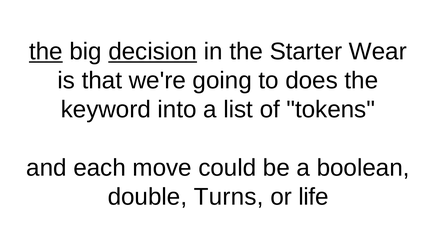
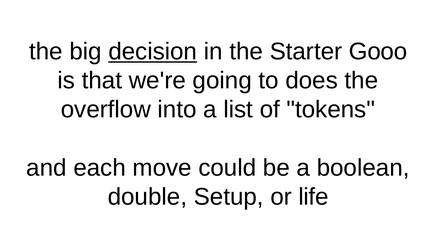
the underline: present -> none (46, 52)
Wear: Wear -> Gooo (378, 52)
keyword: keyword -> overflow (106, 110)
Turns: Turns -> Setup (229, 197)
